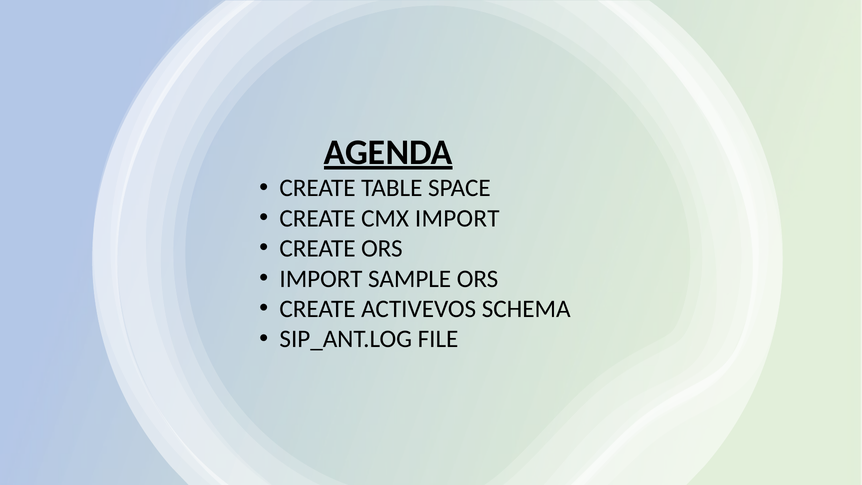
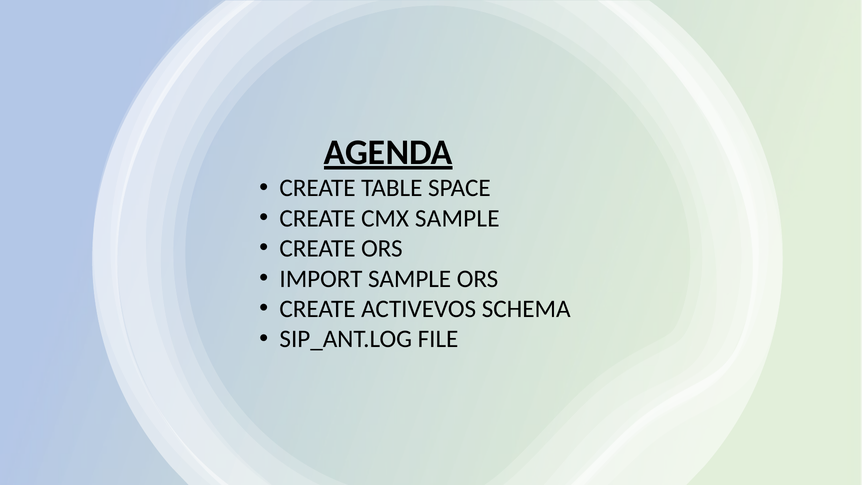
CMX IMPORT: IMPORT -> SAMPLE (457, 218)
